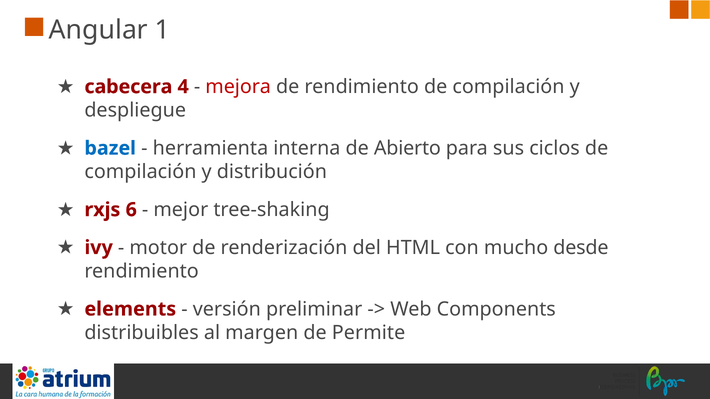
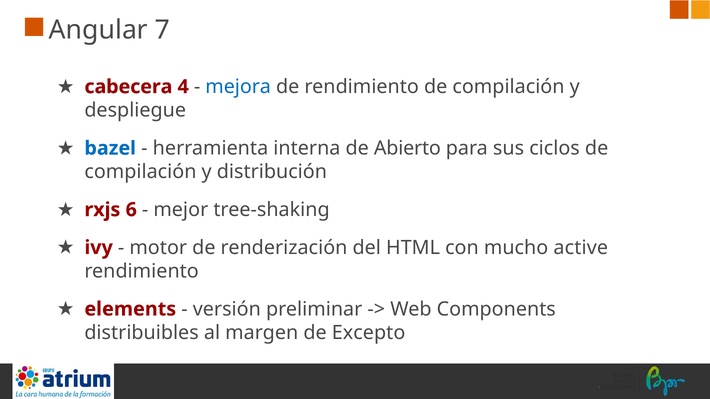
1: 1 -> 7 (162, 30)
mejora colour: red -> blue (238, 87)
desde: desde -> active (581, 248)
Permite: Permite -> Excepto (369, 333)
